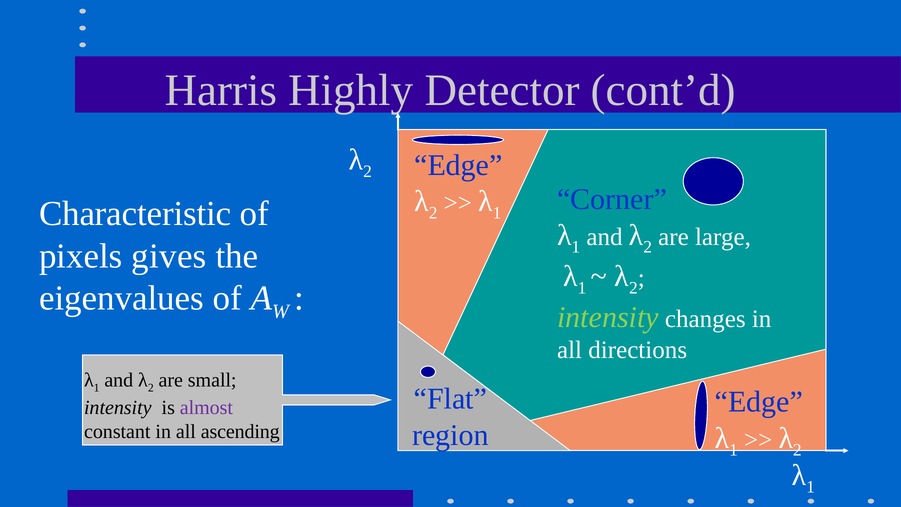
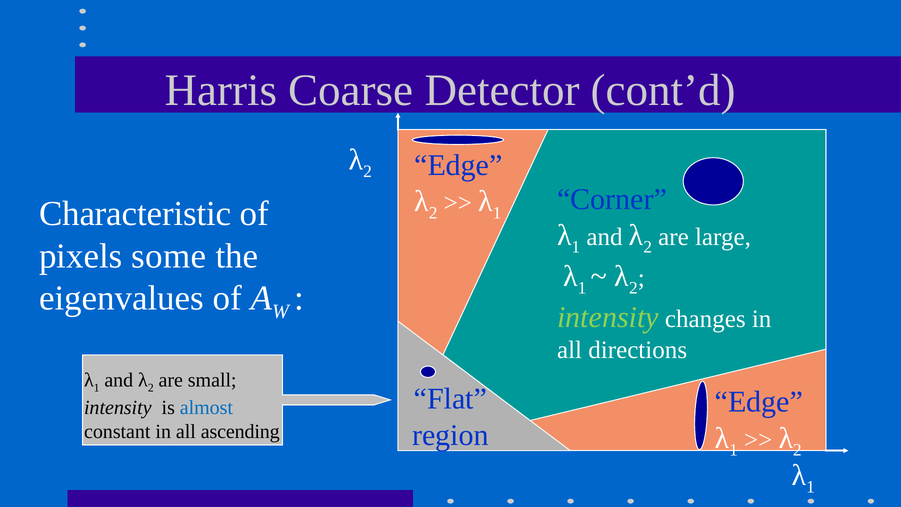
Highly: Highly -> Coarse (351, 90)
gives: gives -> some (169, 256)
almost colour: purple -> blue (206, 407)
